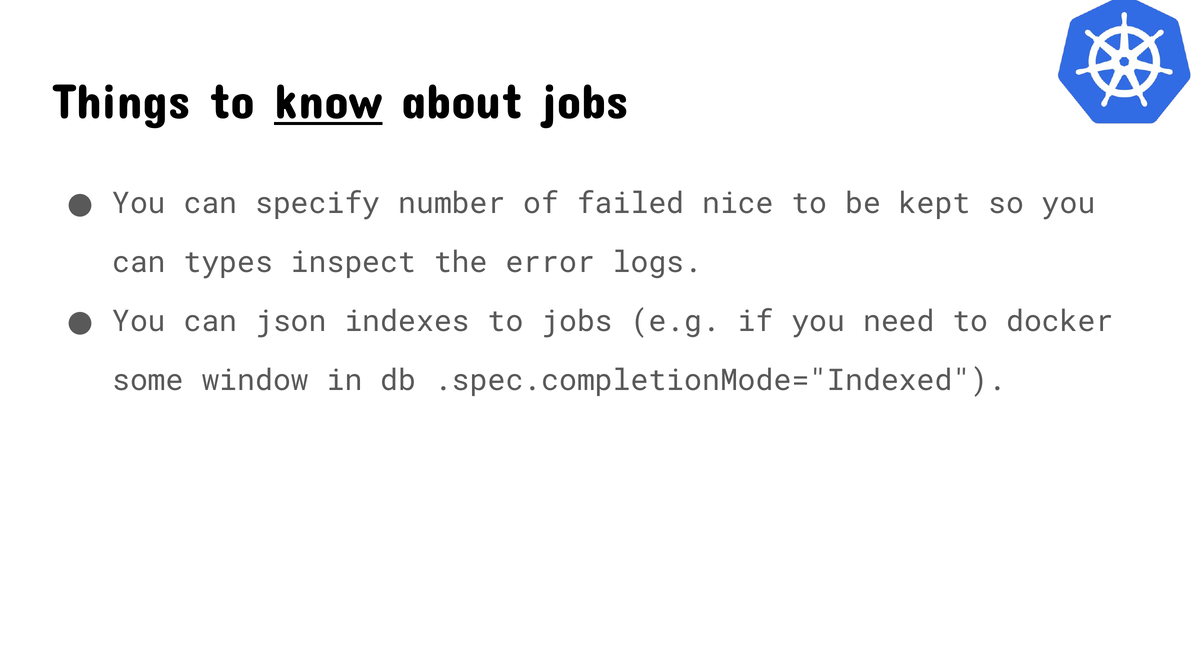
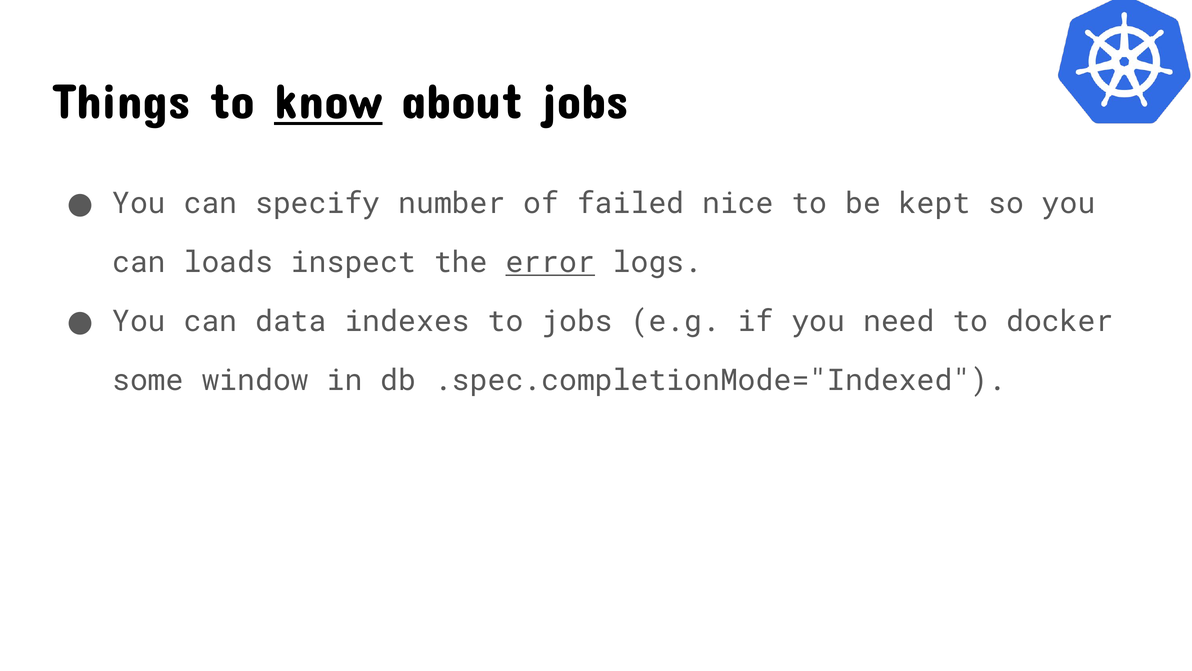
types: types -> loads (228, 262)
error underline: none -> present (550, 262)
json: json -> data (291, 321)
